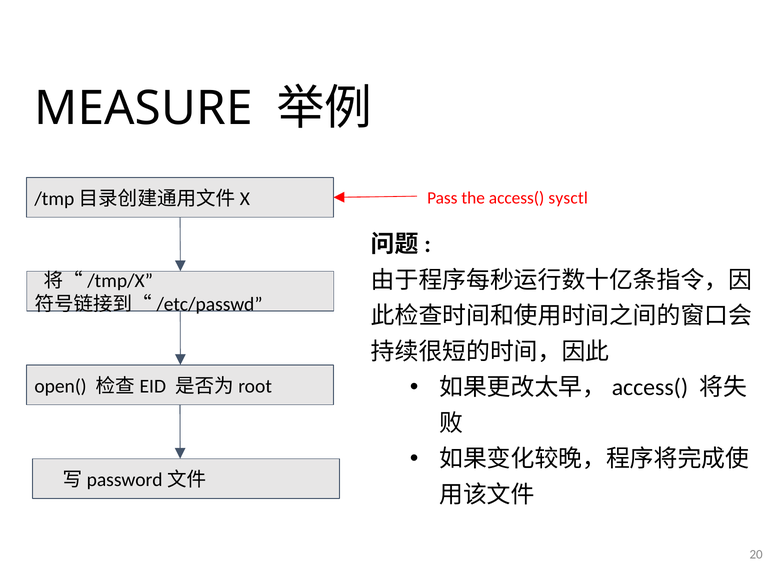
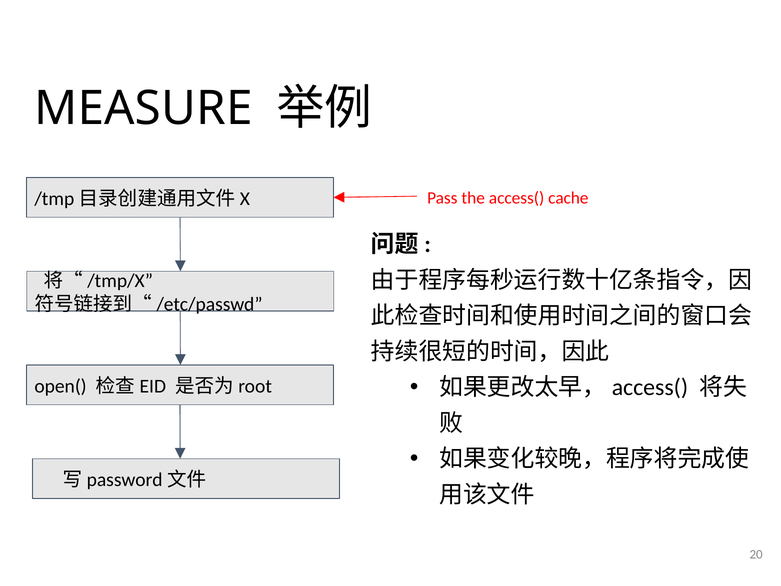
sysctl: sysctl -> cache (568, 198)
